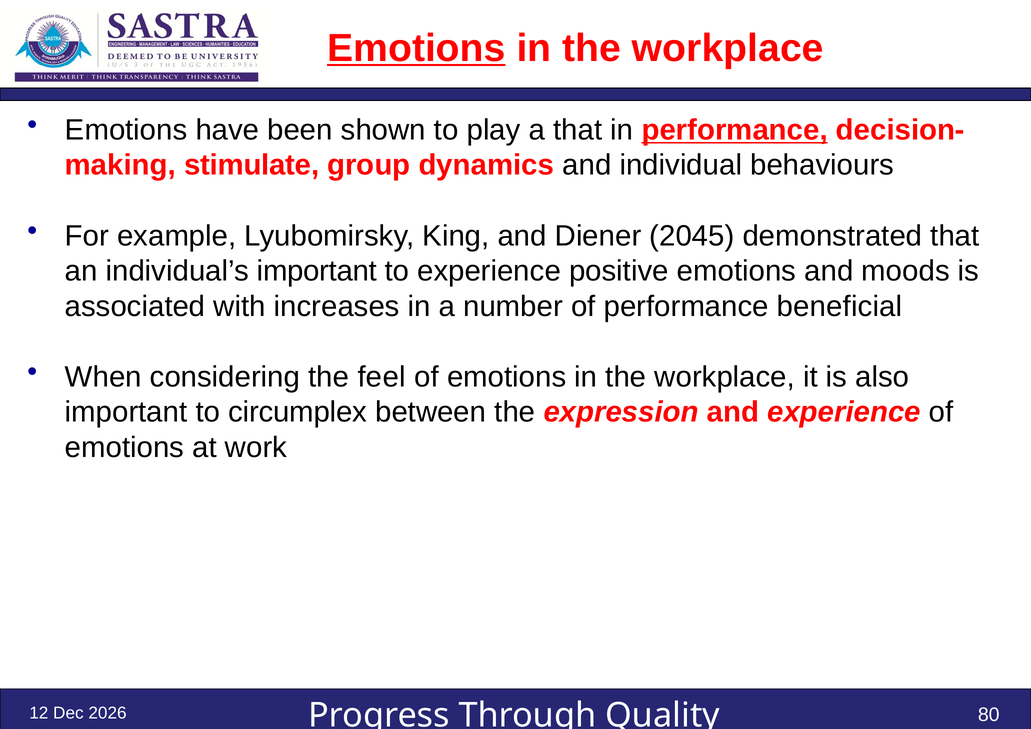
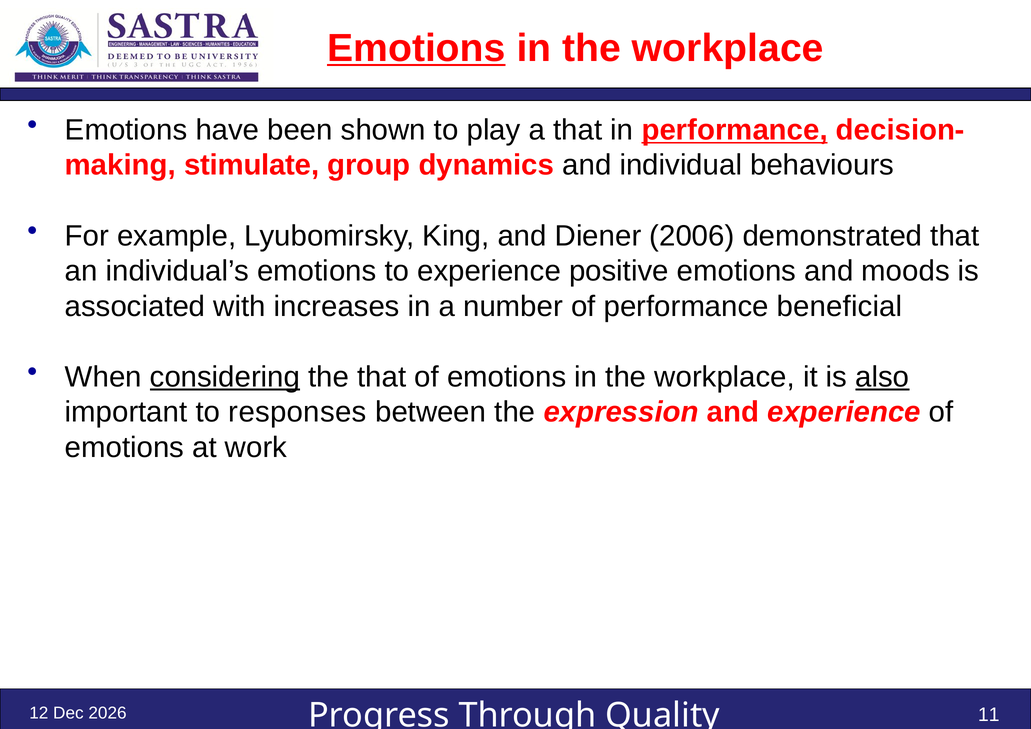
2045: 2045 -> 2006 (692, 236)
individual’s important: important -> emotions (317, 271)
considering underline: none -> present (225, 377)
the feel: feel -> that (382, 377)
also underline: none -> present (882, 377)
circumplex: circumplex -> responses (297, 412)
80: 80 -> 11 (989, 715)
